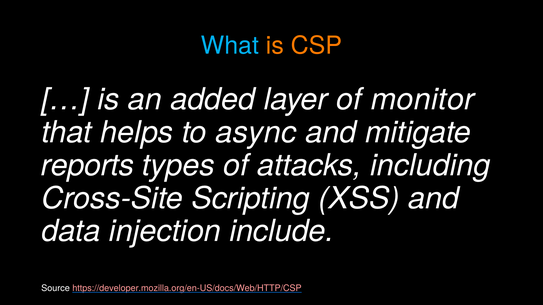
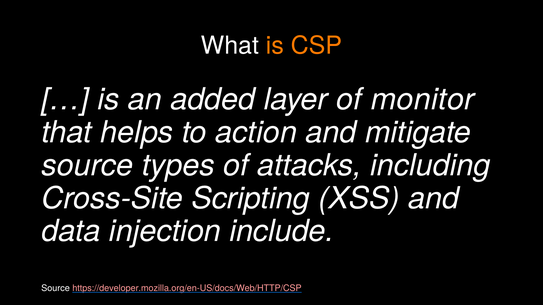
What colour: light blue -> white (230, 46)
async: async -> action (256, 133)
reports: reports -> source (87, 166)
